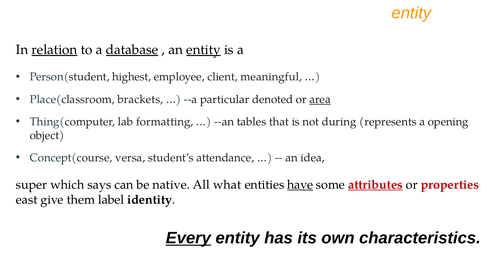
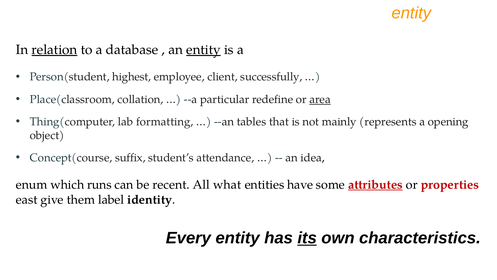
database underline: present -> none (132, 50)
meaningful: meaningful -> successfully (271, 77)
brackets: brackets -> collation (140, 99)
denoted: denoted -> redefine (273, 99)
during: during -> mainly (339, 122)
versa: versa -> suffix (130, 158)
super: super -> enum (32, 184)
says: says -> runs (99, 184)
native: native -> recent (171, 184)
have underline: present -> none (300, 184)
Every underline: present -> none (188, 238)
its underline: none -> present (307, 238)
